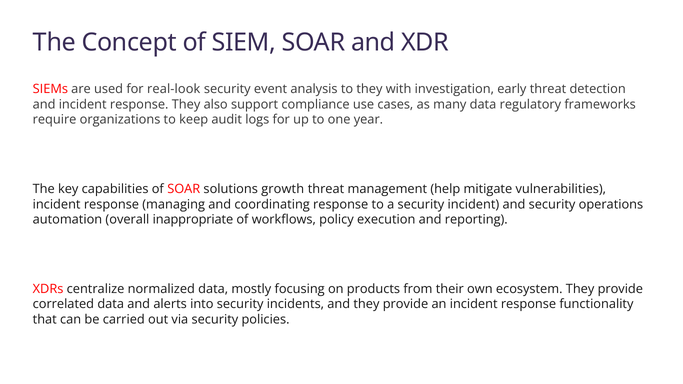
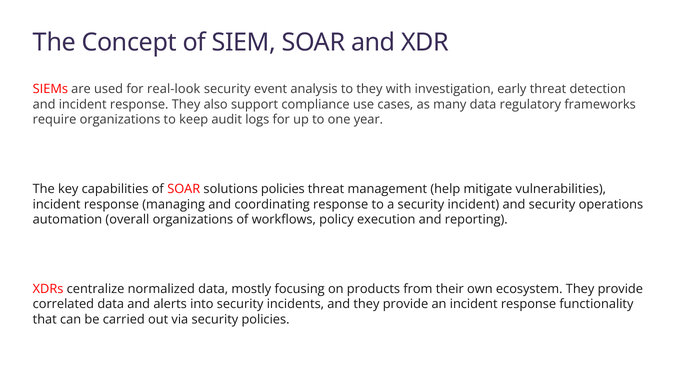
solutions growth: growth -> policies (283, 189)
overall inappropriate: inappropriate -> organizations (193, 220)
